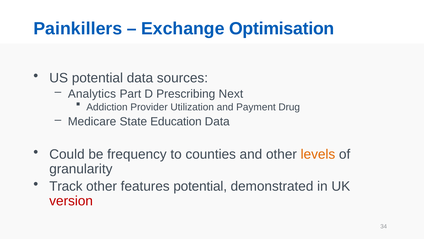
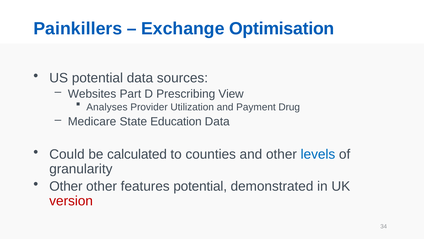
Analytics: Analytics -> Websites (92, 94)
Next: Next -> View (231, 94)
Addiction: Addiction -> Analyses (107, 107)
frequency: frequency -> calculated (137, 154)
levels colour: orange -> blue (318, 154)
Track: Track -> Other (66, 186)
